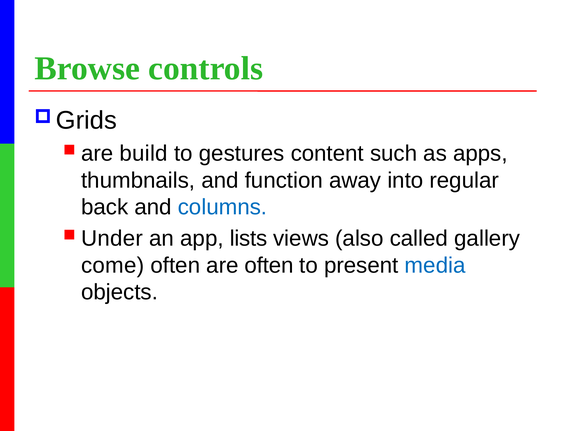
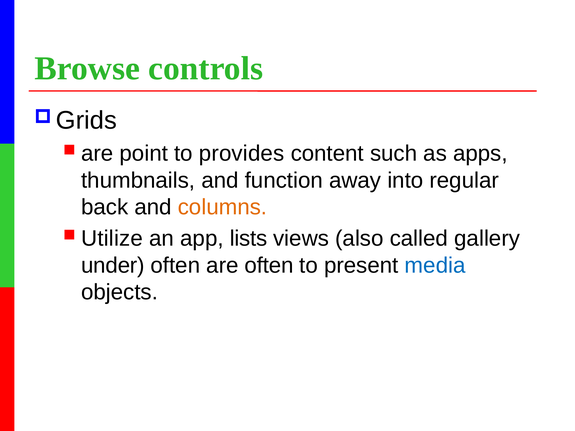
build: build -> point (144, 154)
gestures: gestures -> provides (242, 154)
columns colour: blue -> orange (222, 207)
Under: Under -> Utilize (112, 239)
come: come -> under (113, 265)
